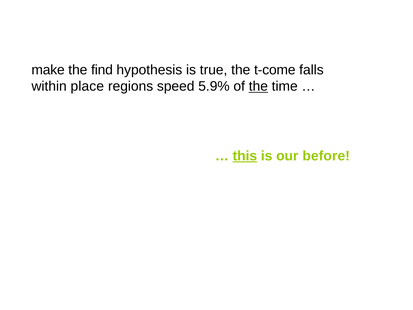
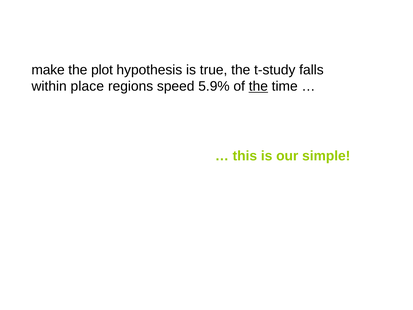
find: find -> plot (102, 70)
t-come: t-come -> t-study (275, 70)
this underline: present -> none (245, 156)
before: before -> simple (326, 156)
